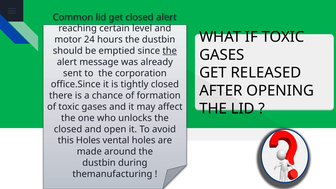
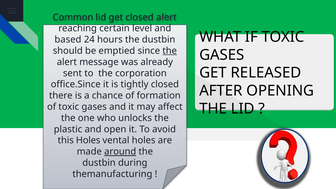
motor: motor -> based (68, 40)
closed: closed -> plastic (68, 129)
around underline: none -> present (120, 152)
